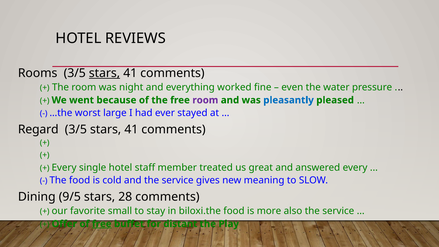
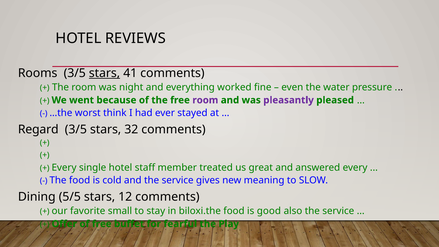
pleasantly colour: blue -> purple (289, 100)
large: large -> think (115, 113)
41: 41 -> 32 (131, 129)
9/5: 9/5 -> 5/5 (70, 197)
28: 28 -> 12 (125, 197)
more: more -> good (269, 211)
free underline: present -> none (102, 224)
distant: distant -> fearful (180, 224)
